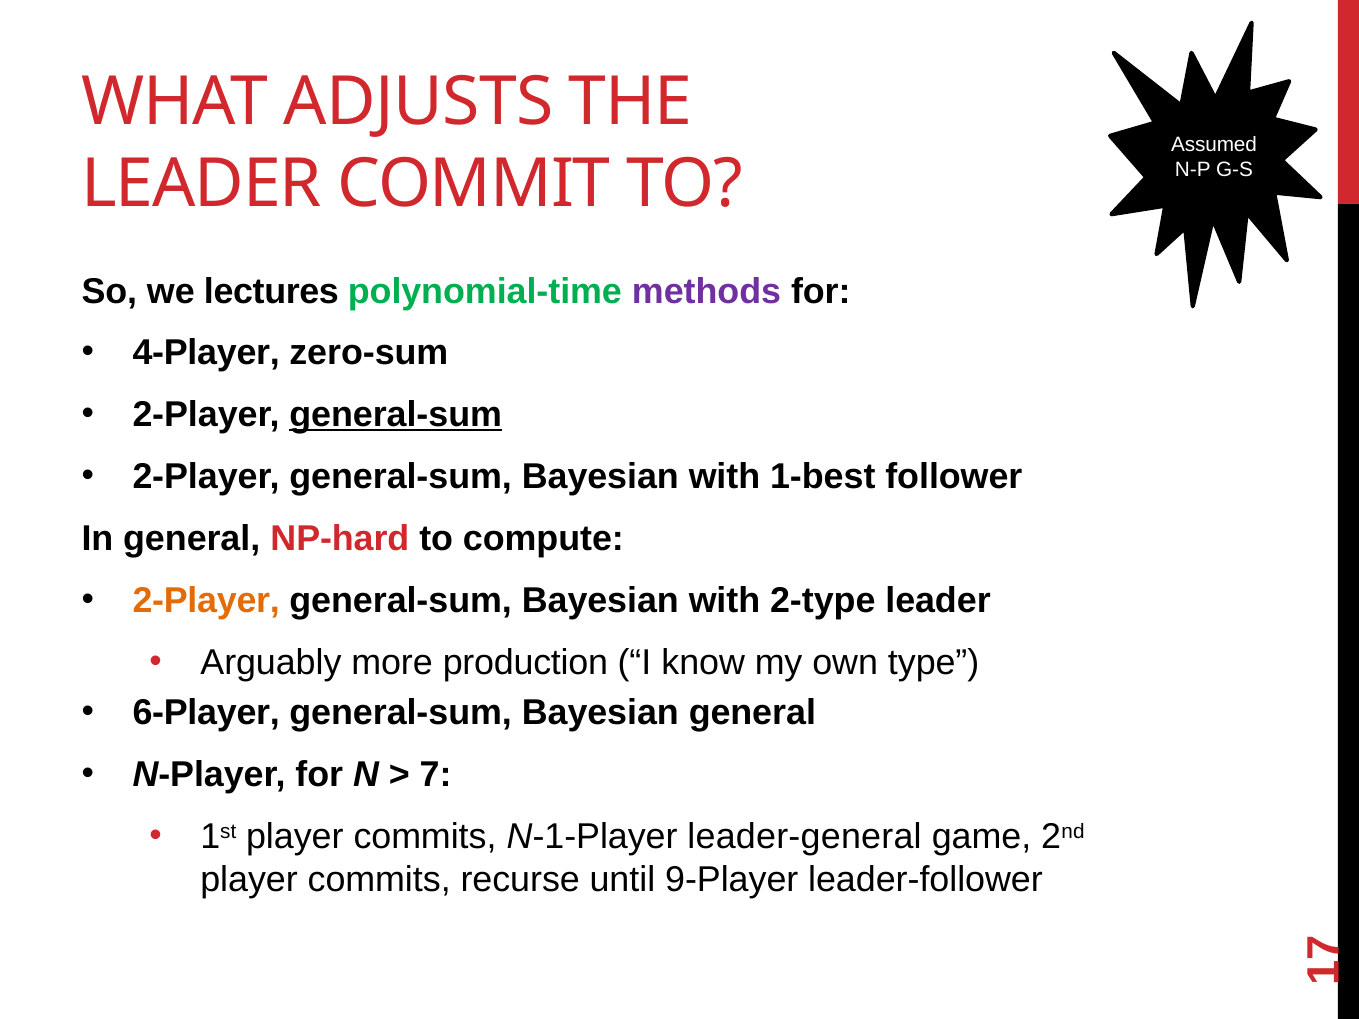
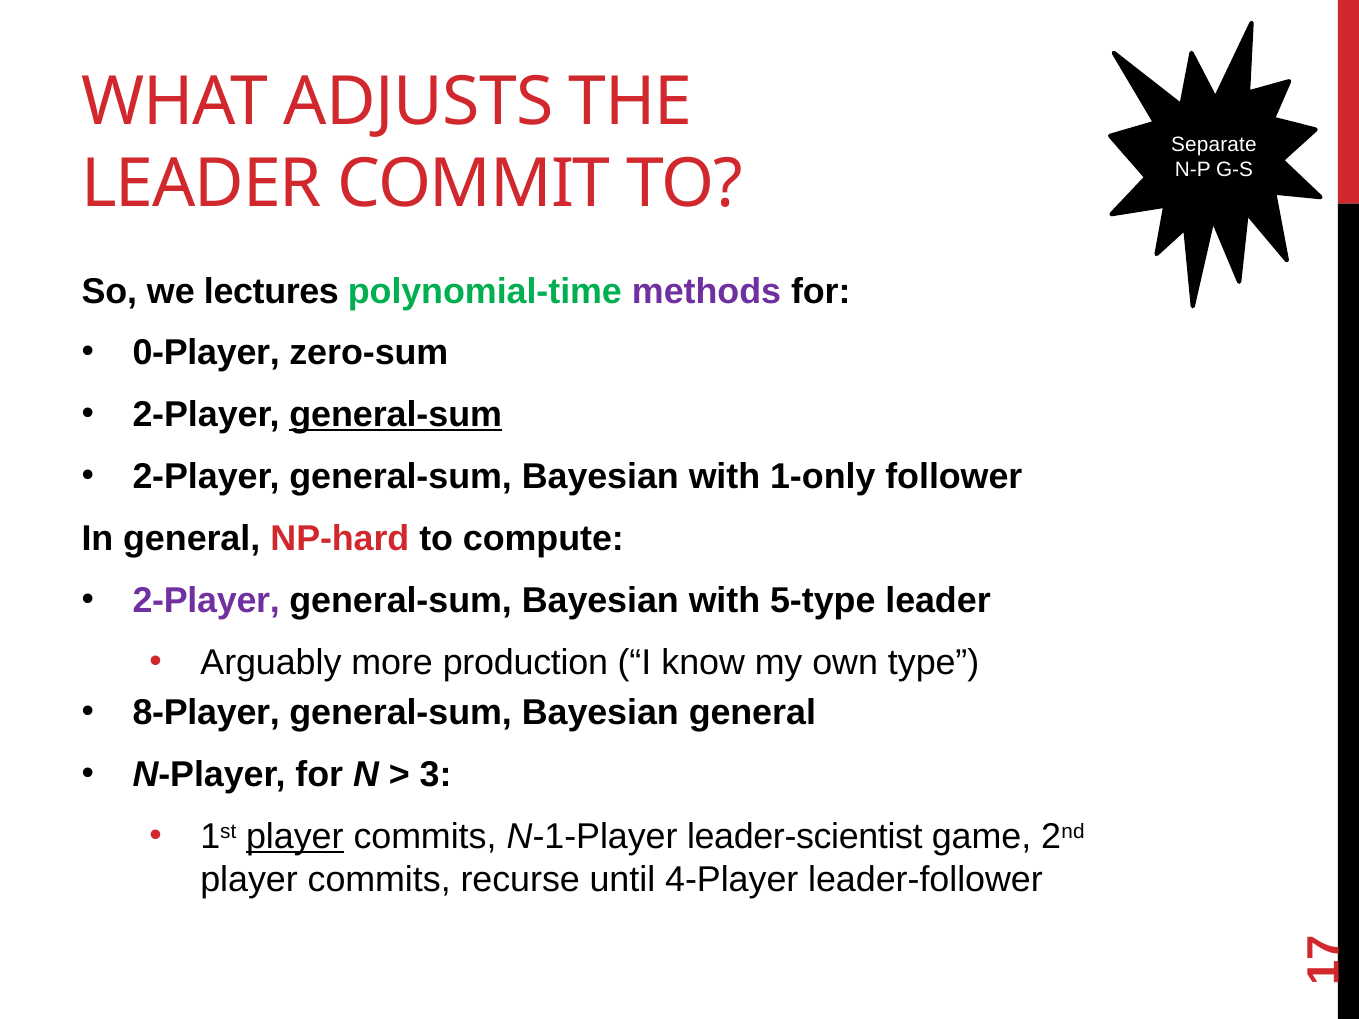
Assumed: Assumed -> Separate (1214, 145)
4-Player: 4-Player -> 0-Player (206, 353)
1-best: 1-best -> 1-only (823, 477)
2-Player colour: orange -> purple (206, 601)
2-type: 2-type -> 5-type (823, 601)
6-Player: 6-Player -> 8-Player (206, 713)
7: 7 -> 3 (436, 775)
player underline: none -> present (295, 837)
leader-general: leader-general -> leader-scientist (805, 837)
9-Player: 9-Player -> 4-Player (732, 880)
